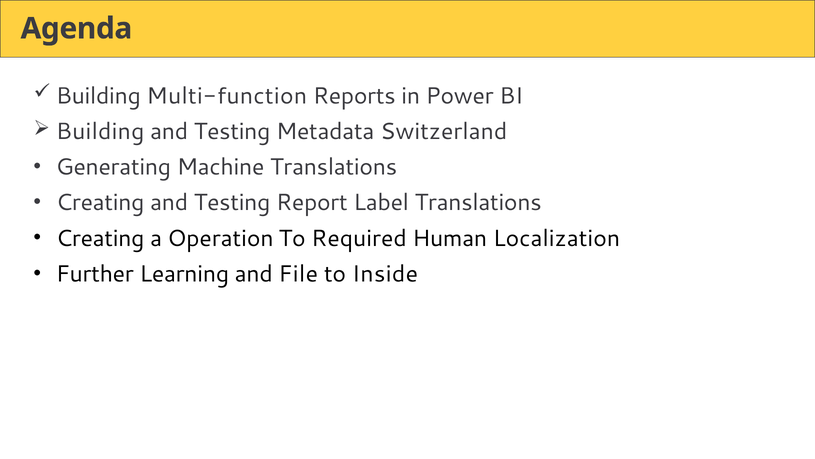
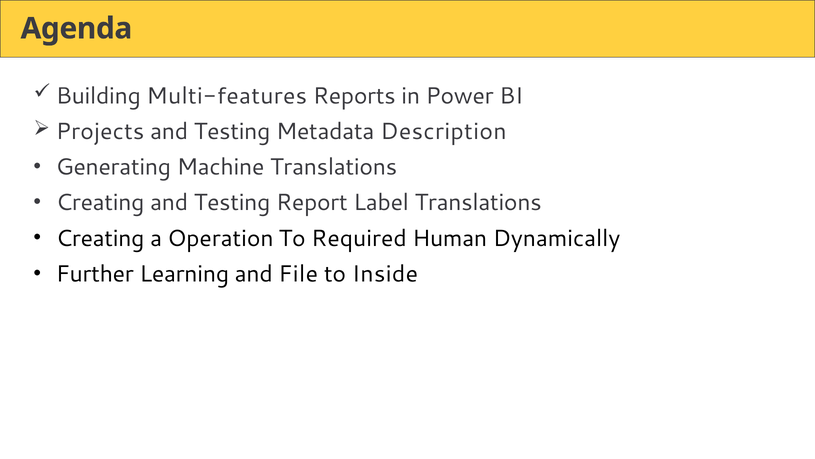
Multi-function: Multi-function -> Multi-features (227, 96)
Building: Building -> Projects (100, 132)
Switzerland: Switzerland -> Description (443, 132)
Localization: Localization -> Dynamically (557, 238)
